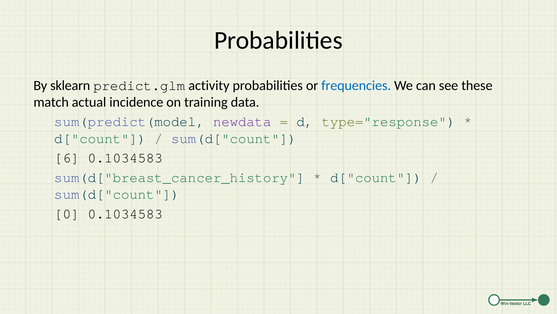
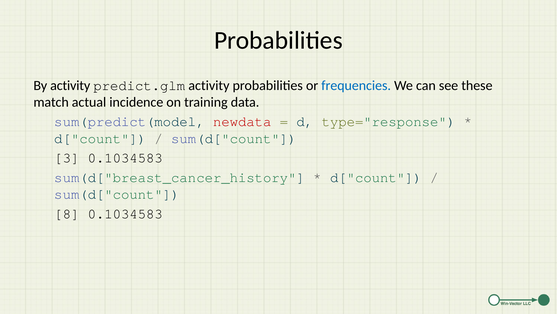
By sklearn: sklearn -> activity (70, 85)
newdata colour: purple -> red (242, 121)
6: 6 -> 3 (67, 158)
0: 0 -> 8 (67, 213)
